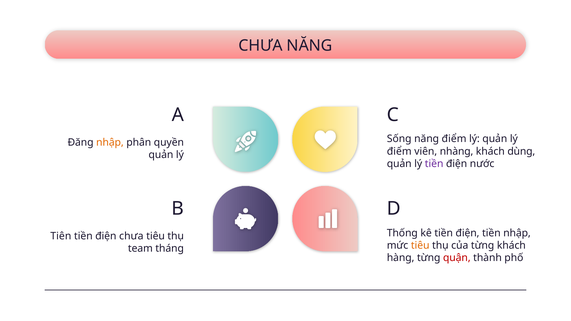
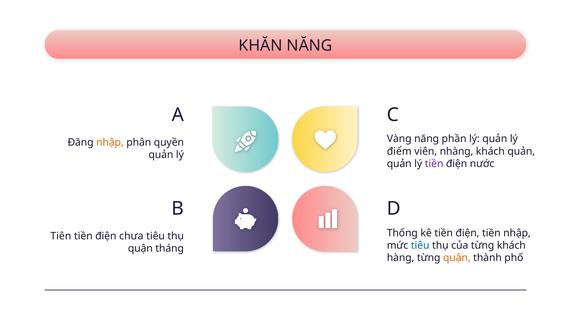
CHƯA: CHƯA -> KHĂN (260, 46)
Sống: Sống -> Vàng (399, 139)
năng điểm: điểm -> phần (454, 139)
khách dùng: dùng -> quản (521, 151)
tiêu colour: orange -> blue (420, 245)
team: team -> quận (140, 249)
quận colour: red -> orange (457, 258)
